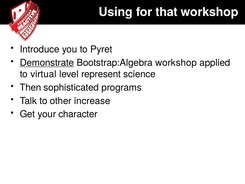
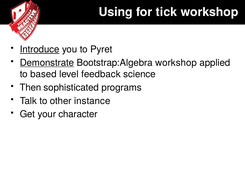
that: that -> tick (166, 12)
Introduce underline: none -> present (40, 49)
virtual: virtual -> based (43, 74)
represent: represent -> feedback (101, 74)
increase: increase -> instance (92, 101)
